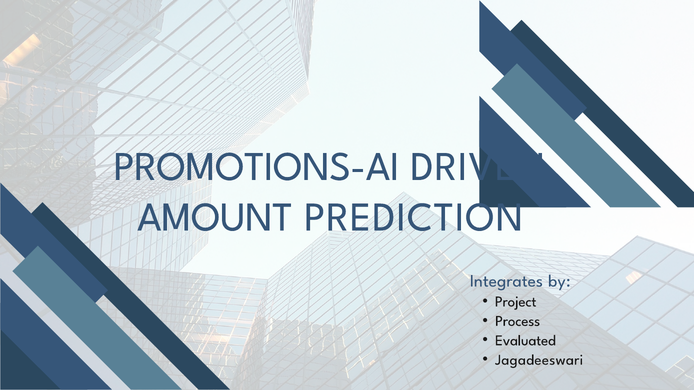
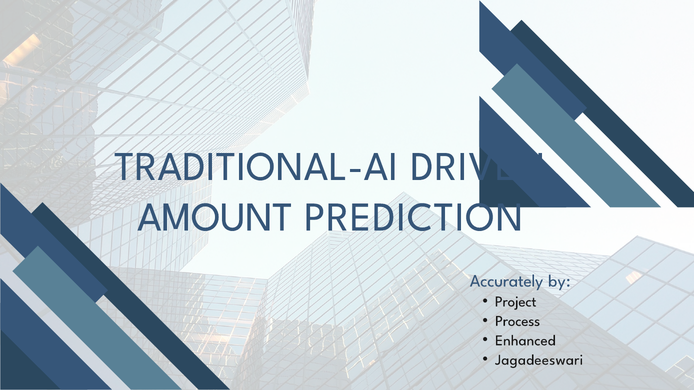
PROMOTIONS-AI: PROMOTIONS-AI -> TRADITIONAL-AI (256, 167)
Integrates: Integrates -> Accurately (506, 281)
Evaluated: Evaluated -> Enhanced (525, 341)
